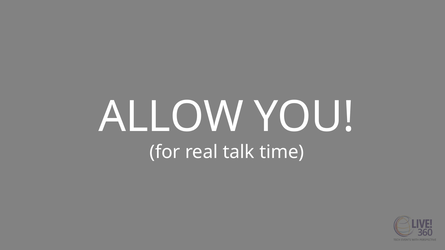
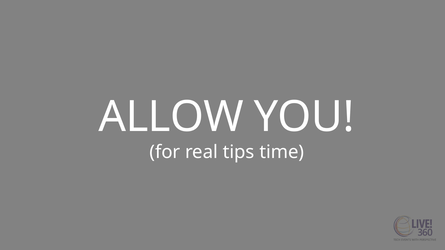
talk: talk -> tips (239, 152)
